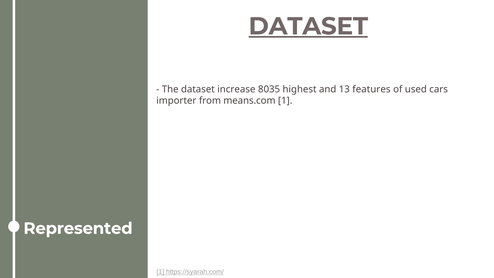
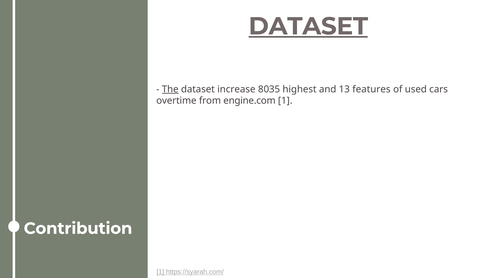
The underline: none -> present (170, 89)
importer: importer -> overtime (176, 101)
means.com: means.com -> engine.com (249, 101)
Represented: Represented -> Contribution (78, 228)
